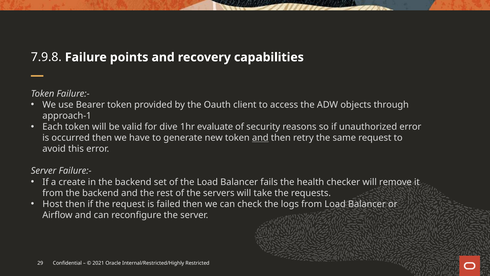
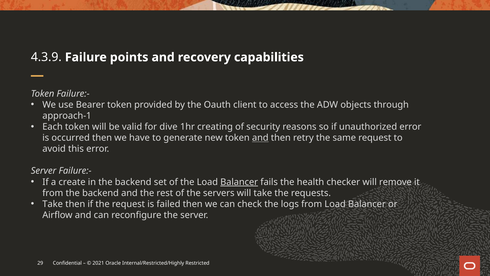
7.9.8: 7.9.8 -> 4.3.9 (46, 57)
evaluate: evaluate -> creating (215, 127)
Balancer underline: none -> present (239, 182)
Host: Host -> Take (53, 204)
